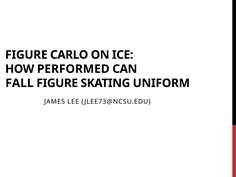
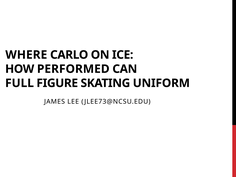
FIGURE: FIGURE -> WHERE (26, 55)
FALL: FALL -> FULL (20, 83)
